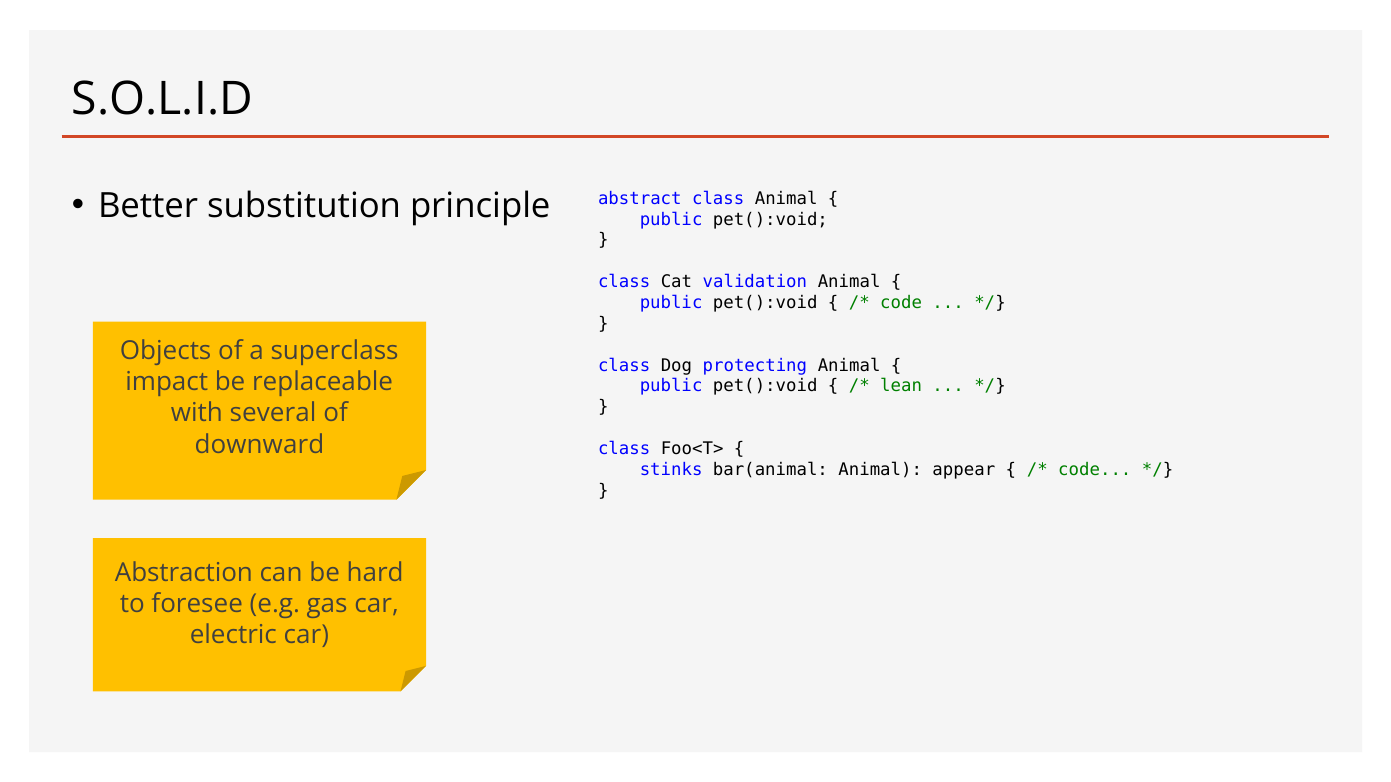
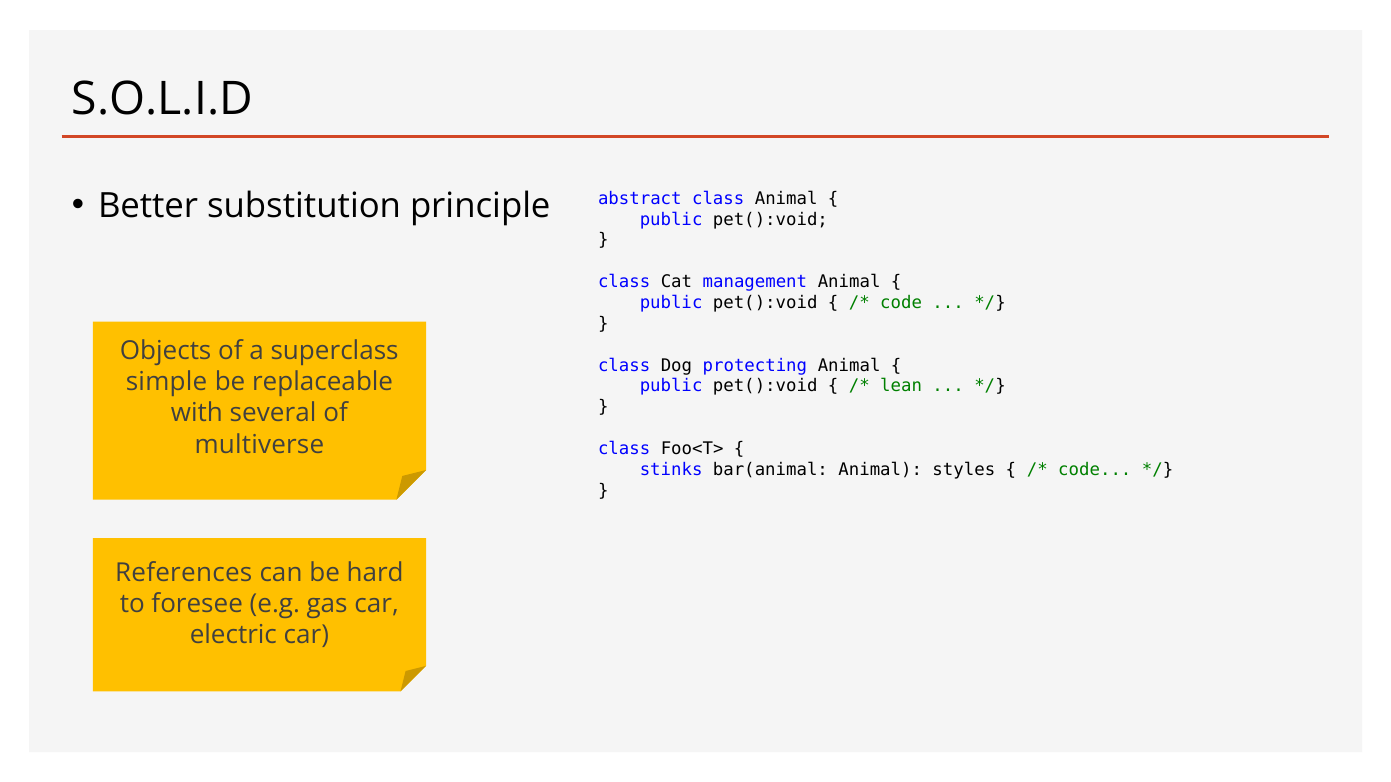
validation: validation -> management (755, 282)
impact: impact -> simple (167, 382)
downward: downward -> multiverse (259, 445)
appear: appear -> styles (964, 470)
Abstraction: Abstraction -> References (184, 573)
